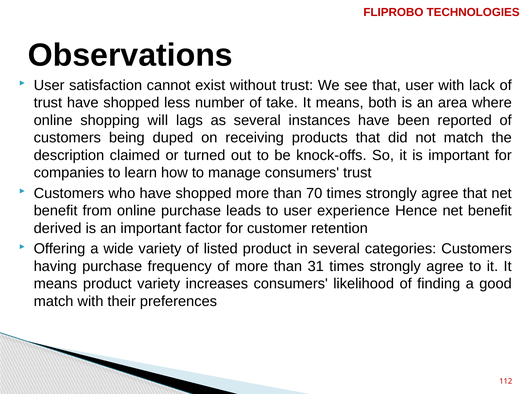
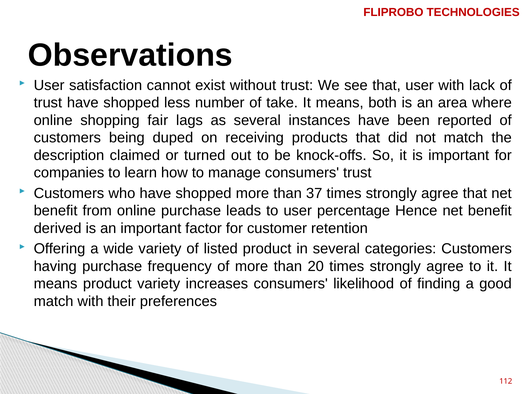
will: will -> fair (158, 120)
70: 70 -> 37 (314, 193)
experience: experience -> percentage (354, 211)
31: 31 -> 20 (316, 266)
